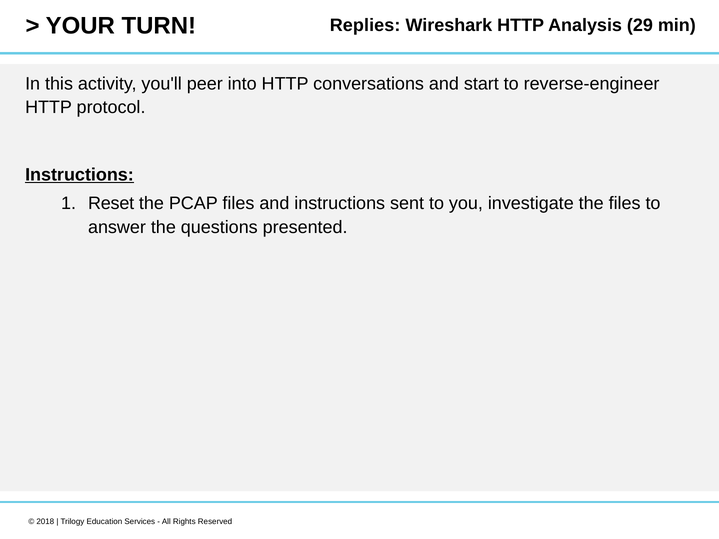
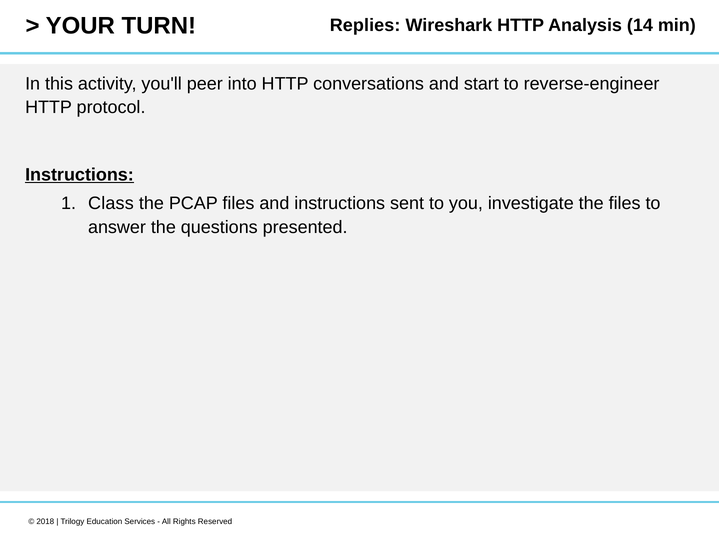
29: 29 -> 14 (640, 25)
Reset: Reset -> Class (111, 204)
